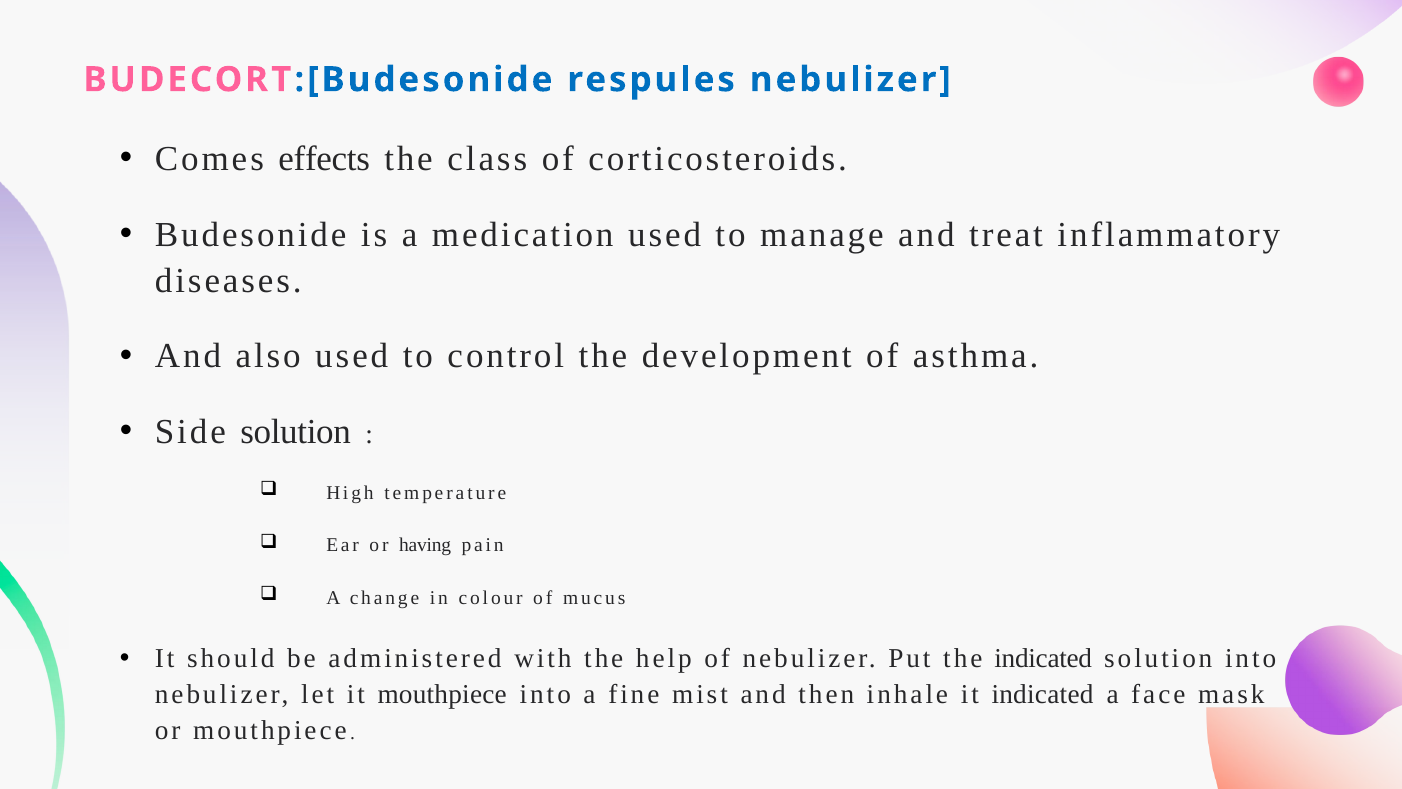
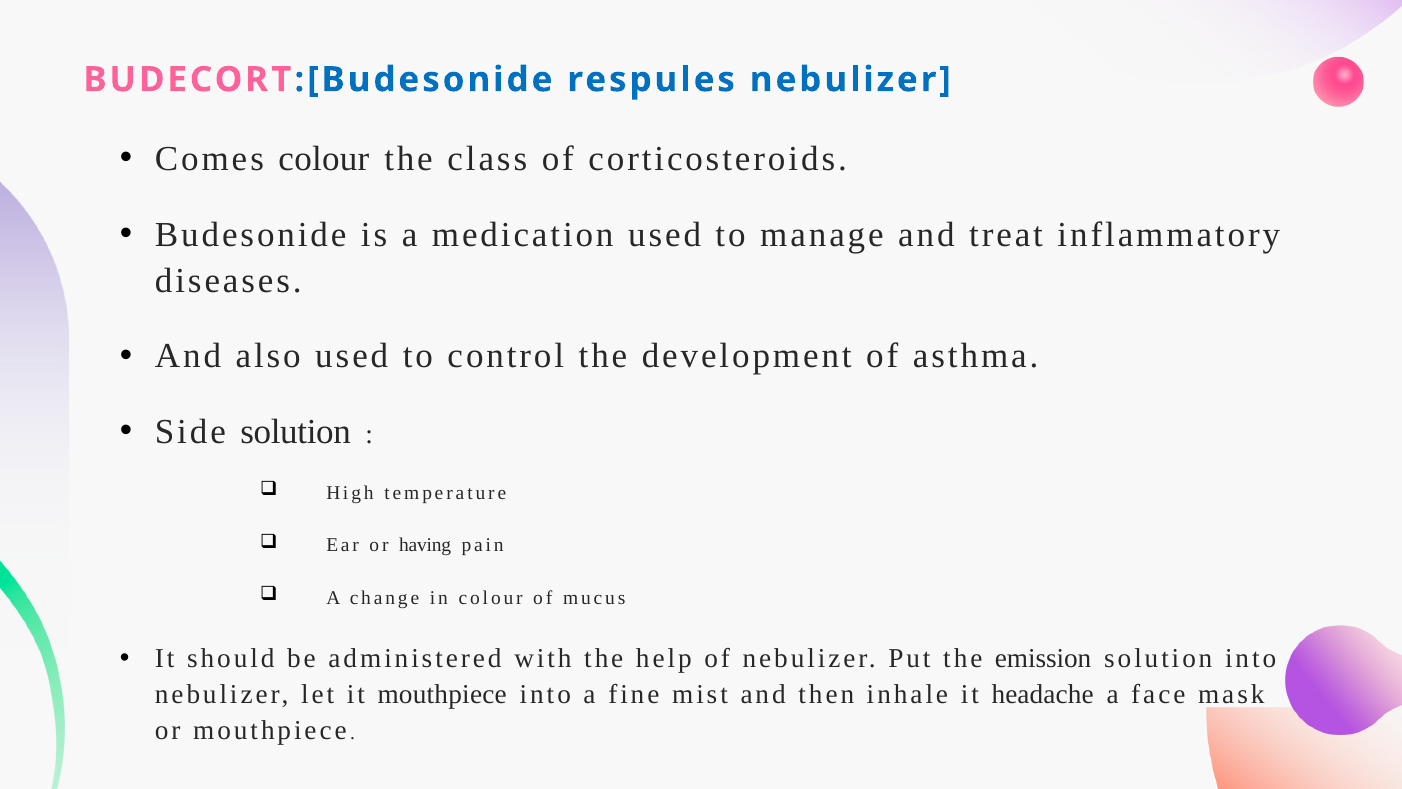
Comes effects: effects -> colour (324, 159)
the indicated: indicated -> emission (1043, 658)
it indicated: indicated -> headache (1043, 694)
